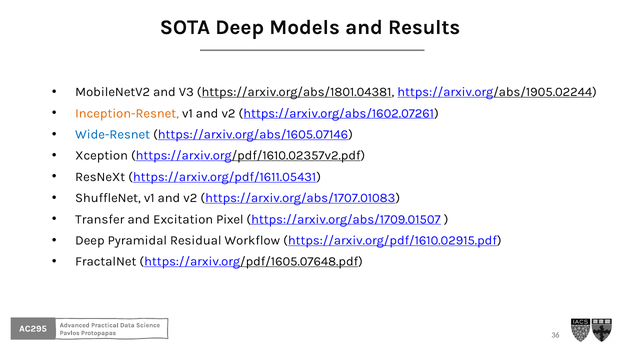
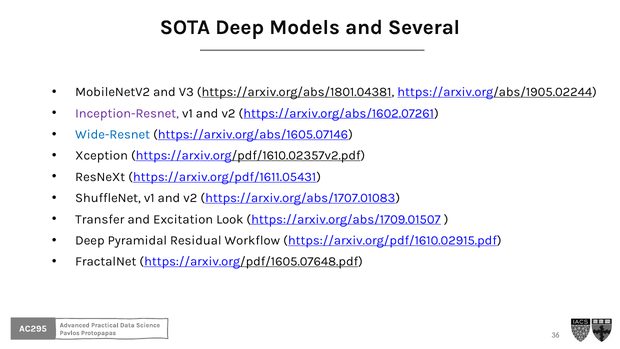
Results: Results -> Several (424, 27)
Inception-Resnet colour: orange -> purple (127, 113)
Pixel: Pixel -> Look (230, 219)
